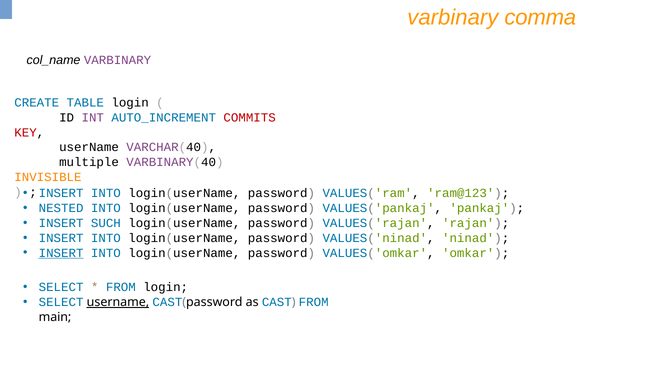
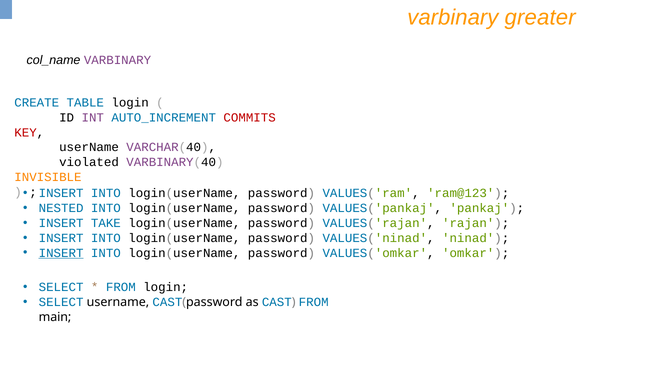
comma: comma -> greater (540, 17)
multiple: multiple -> violated (89, 163)
SUCH: SUCH -> TAKE (106, 223)
username underline: present -> none (118, 303)
